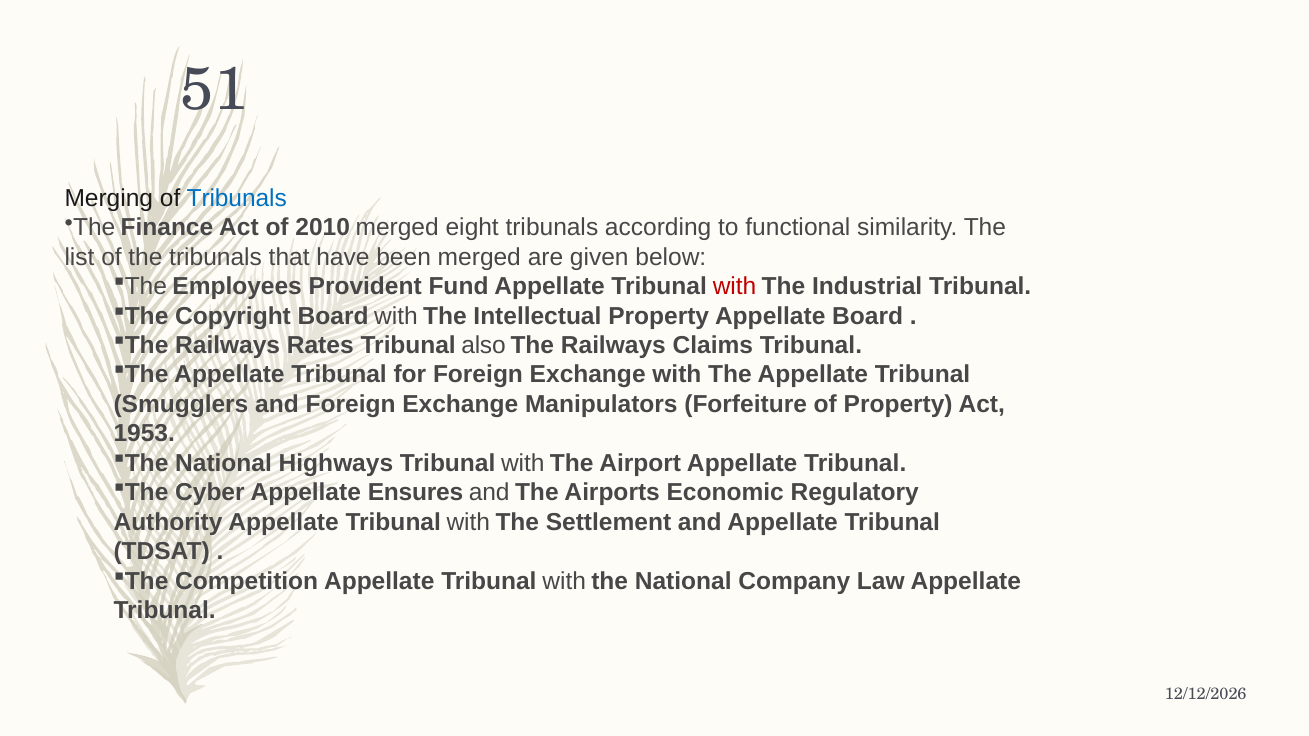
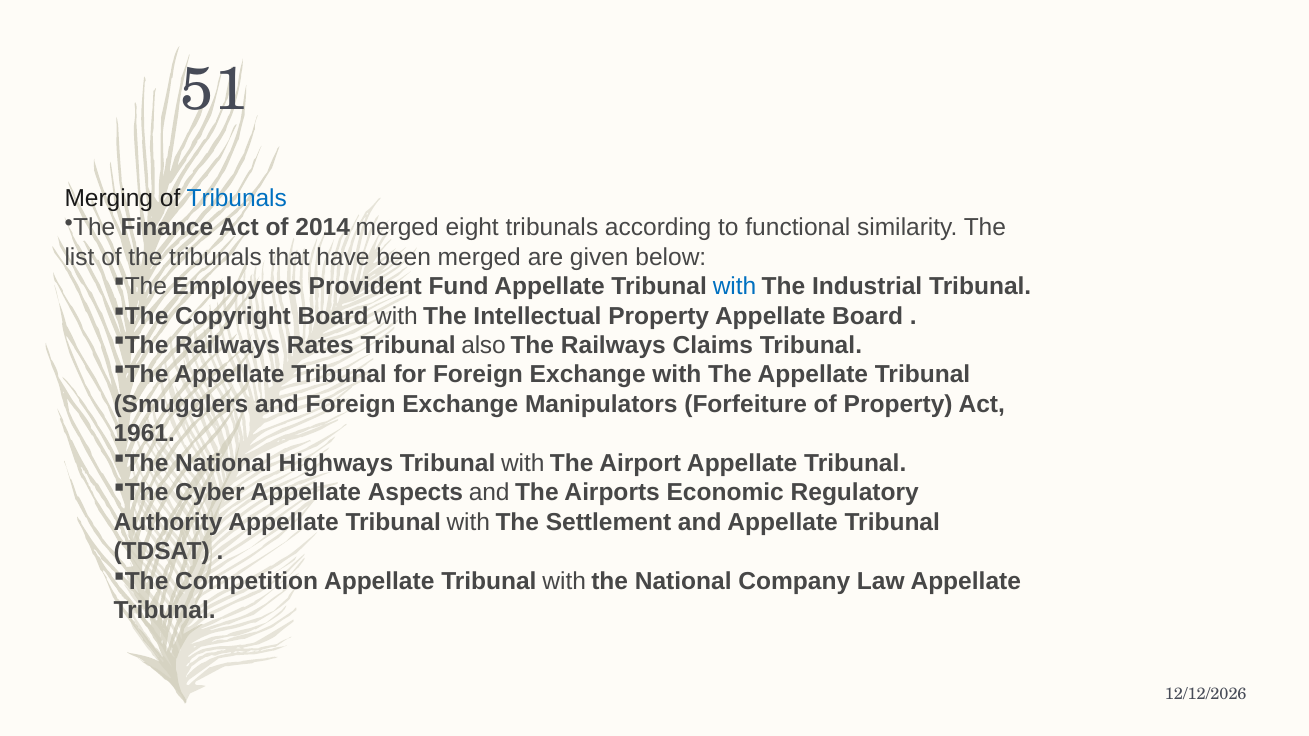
2010: 2010 -> 2014 (323, 228)
with colour: red -> blue (735, 287)
1953: 1953 -> 1961 (144, 434)
Ensures: Ensures -> Aspects (415, 493)
